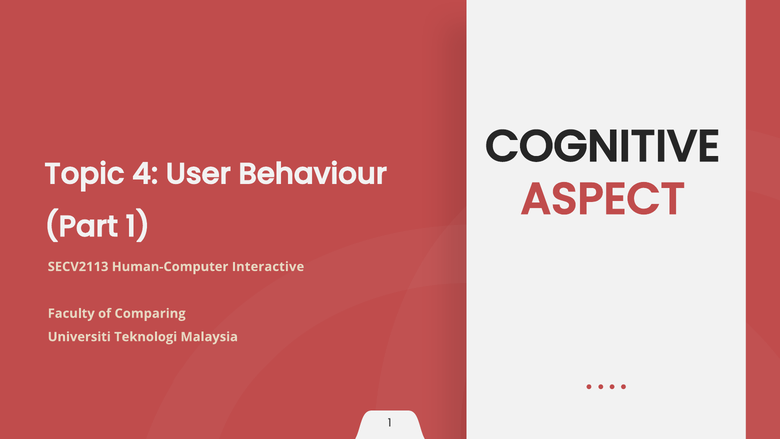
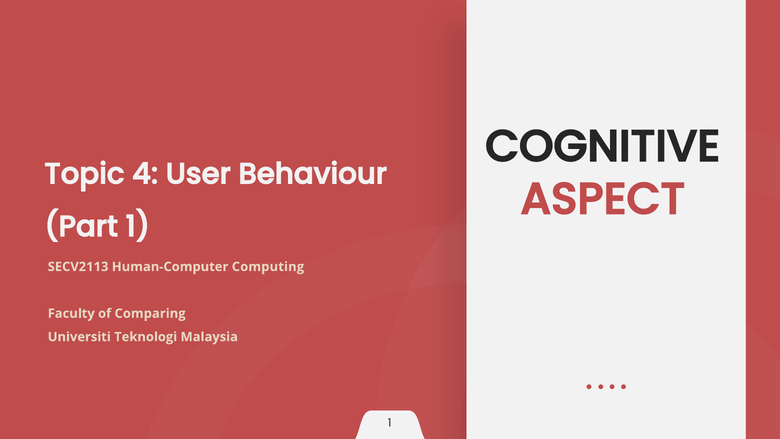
Interactive: Interactive -> Computing (268, 267)
